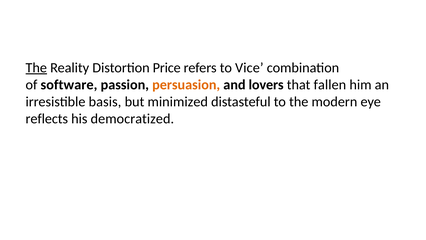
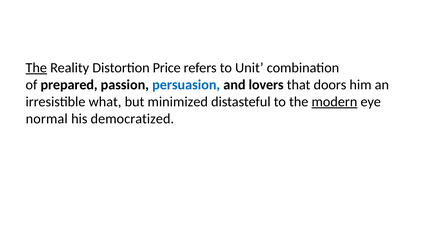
Vice: Vice -> Unit (249, 68)
software: software -> prepared (69, 85)
persuasion colour: orange -> blue (186, 85)
fallen: fallen -> doors (330, 85)
basis: basis -> what (105, 102)
modern underline: none -> present (334, 102)
reflects: reflects -> normal (47, 119)
